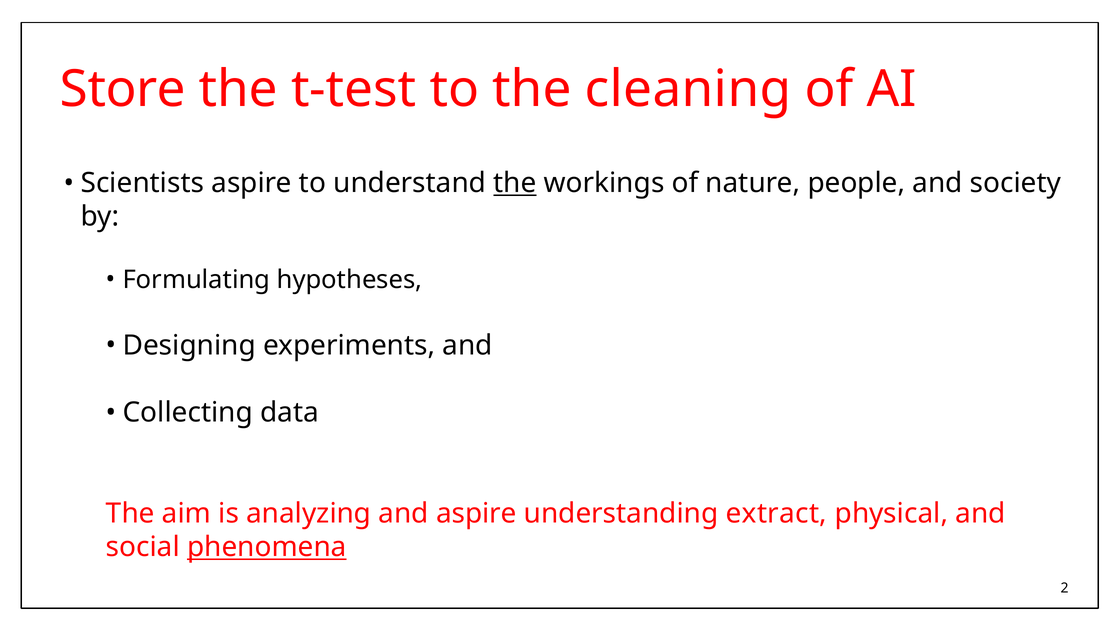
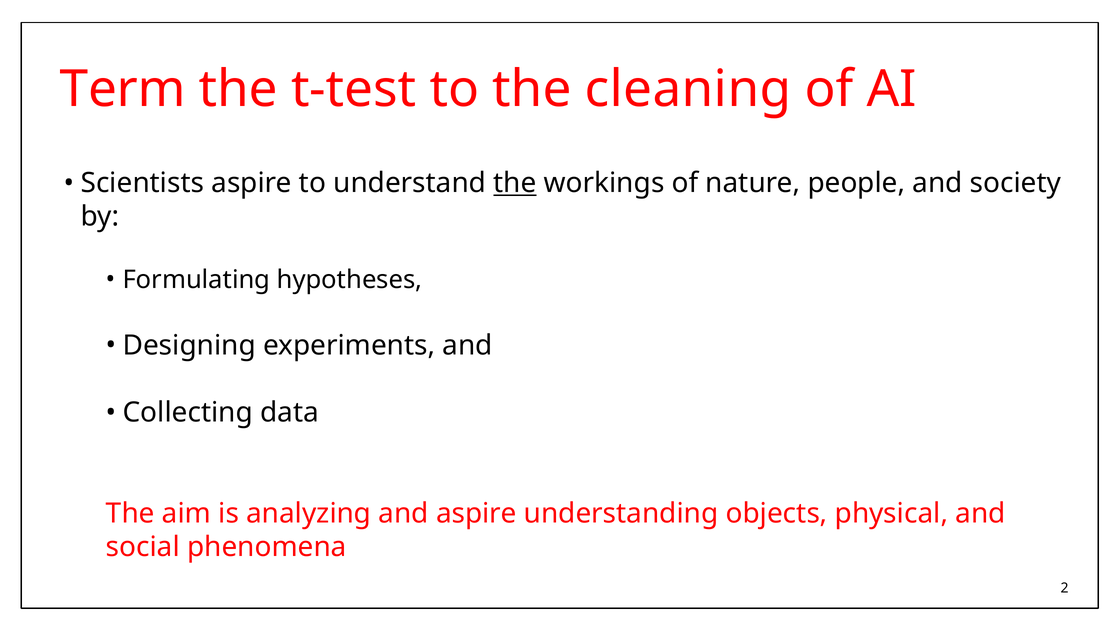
Store: Store -> Term (123, 89)
extract: extract -> objects (777, 514)
phenomena underline: present -> none (267, 547)
